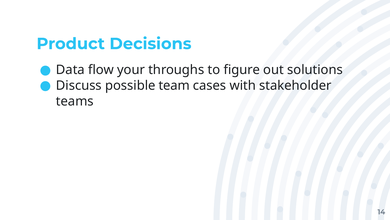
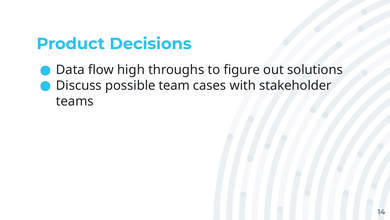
your: your -> high (131, 70)
